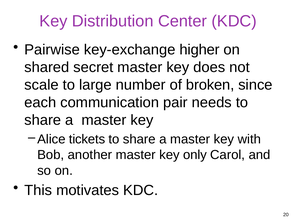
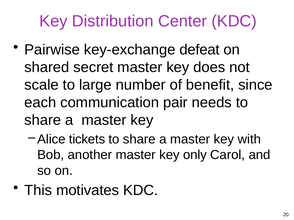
higher: higher -> defeat (200, 50)
broken: broken -> benefit (210, 85)
